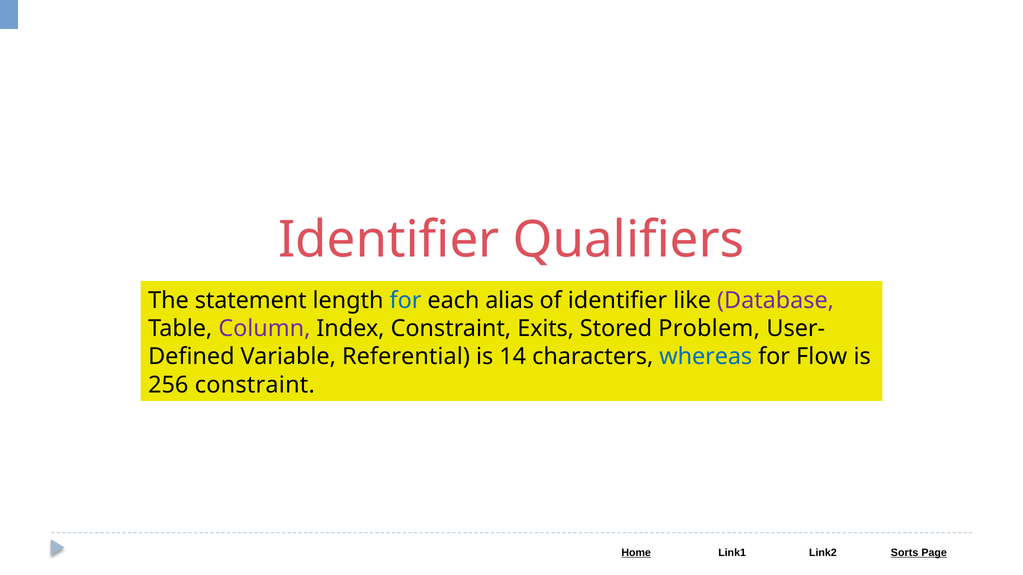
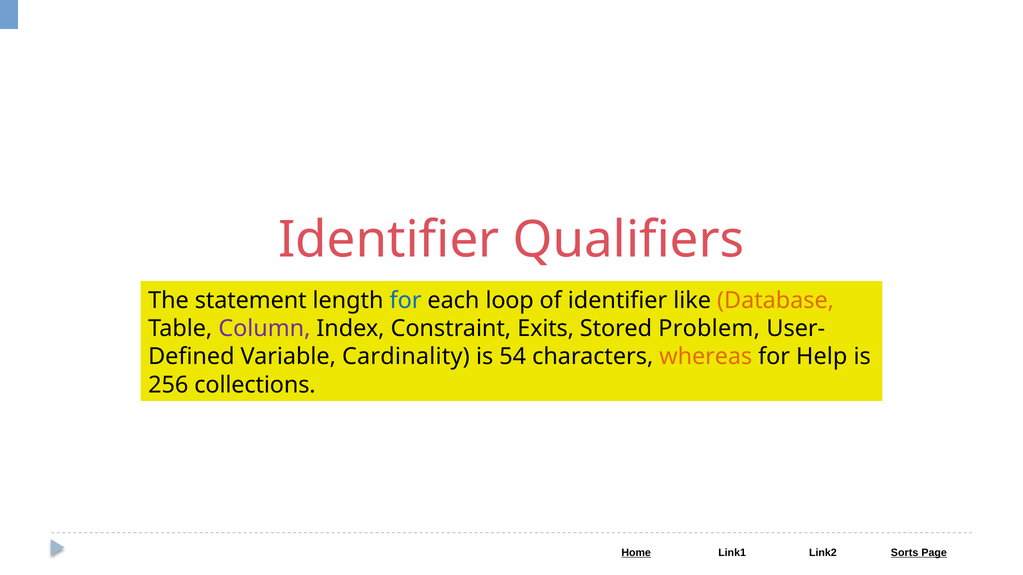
alias: alias -> loop (510, 301)
Database colour: purple -> orange (776, 301)
Referential: Referential -> Cardinality (406, 357)
14: 14 -> 54 (513, 357)
whereas colour: blue -> orange (706, 357)
Flow: Flow -> Help (822, 357)
256 constraint: constraint -> collections (255, 385)
